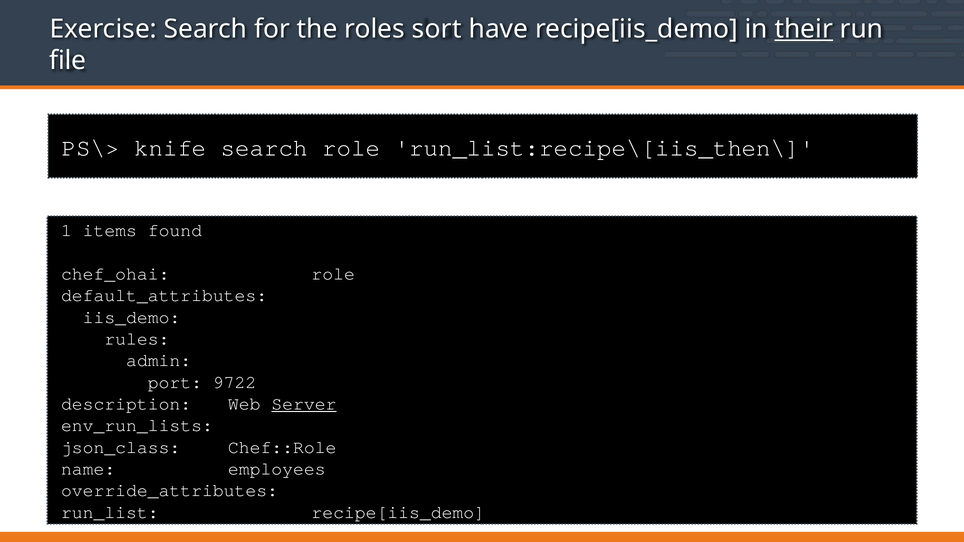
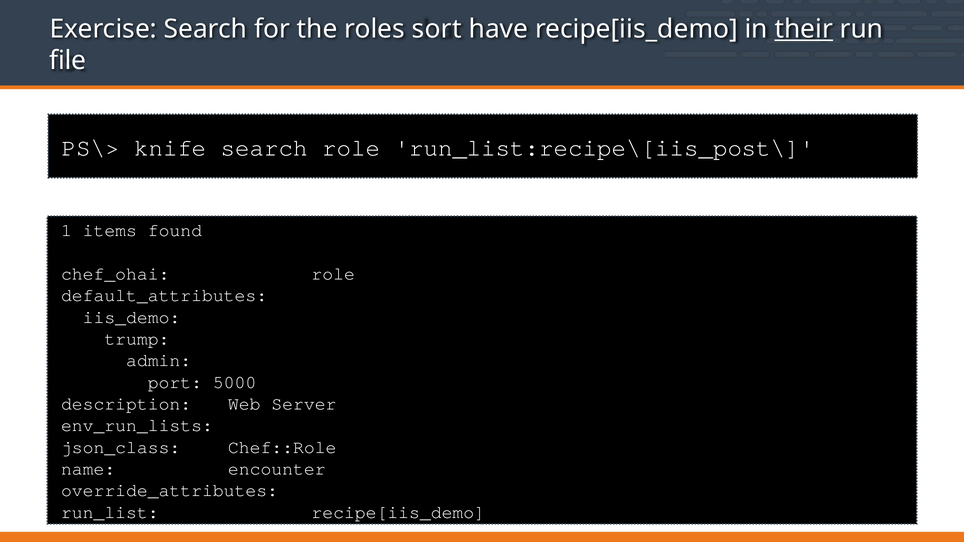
run_list:recipe\[iis_then\: run_list:recipe\[iis_then\ -> run_list:recipe\[iis_post\ (604, 148)
rules: rules -> trump (137, 339)
9722: 9722 -> 5000 (235, 382)
Server underline: present -> none (304, 404)
employees: employees -> encounter (277, 469)
